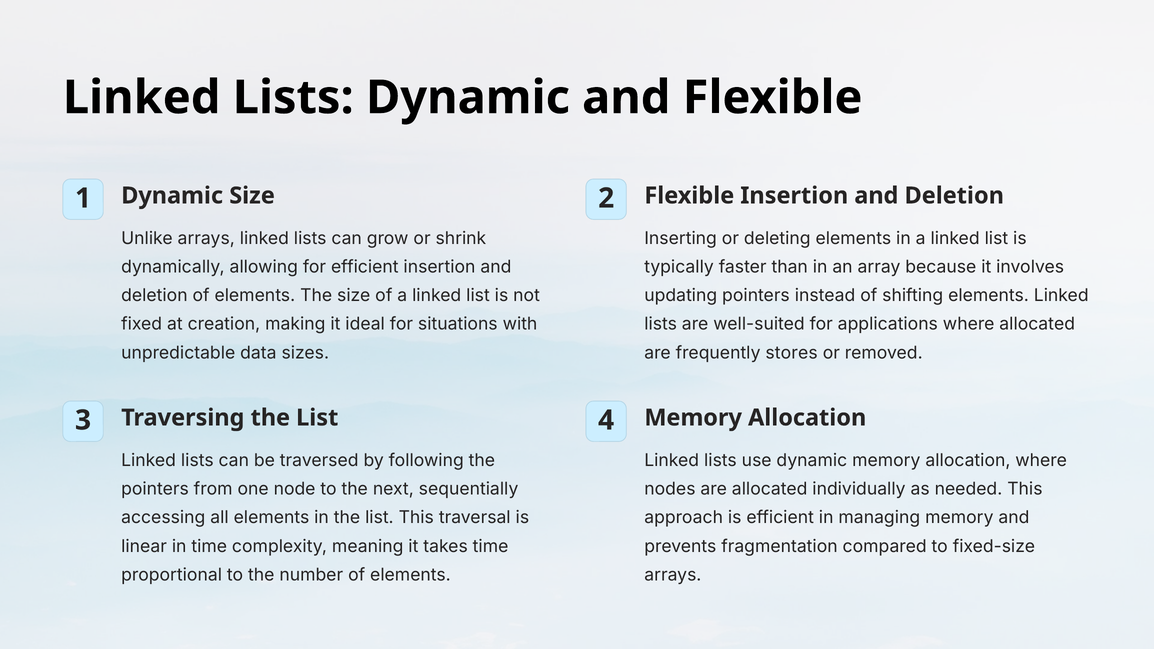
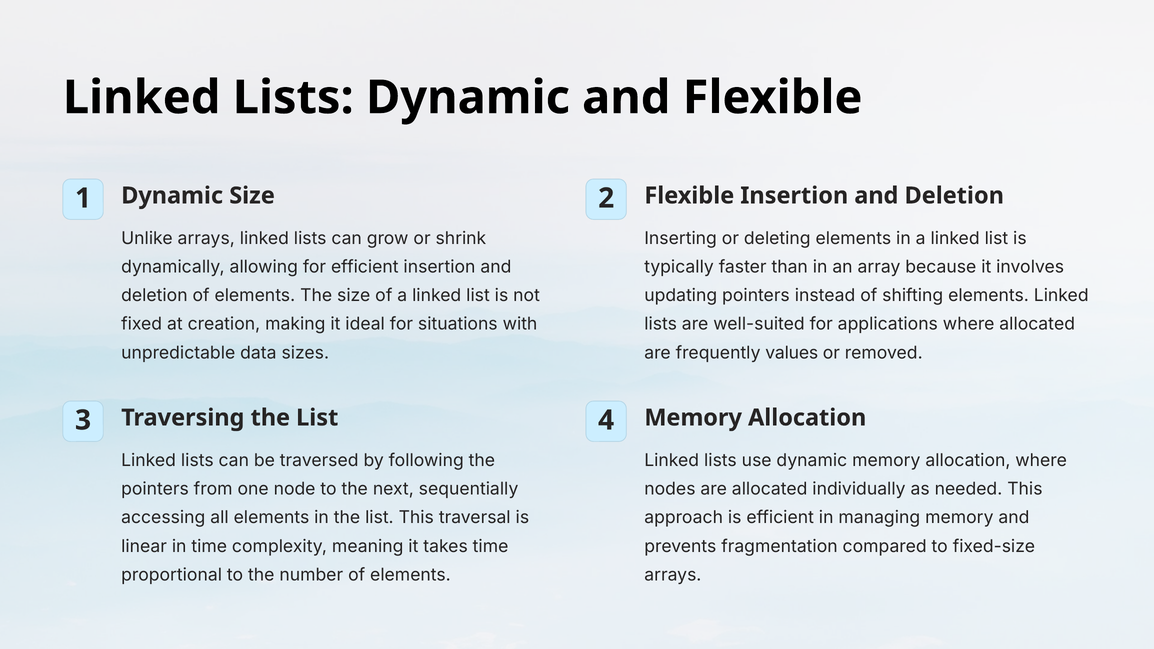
stores: stores -> values (792, 353)
